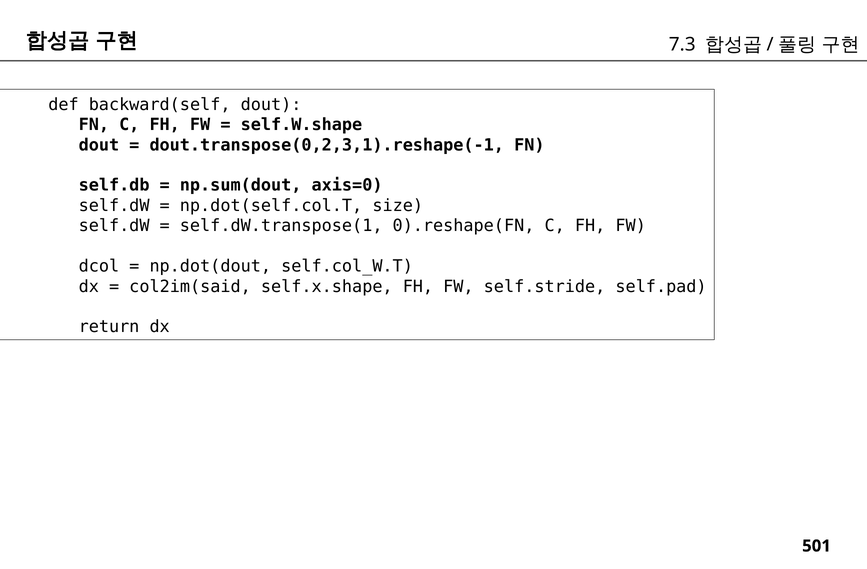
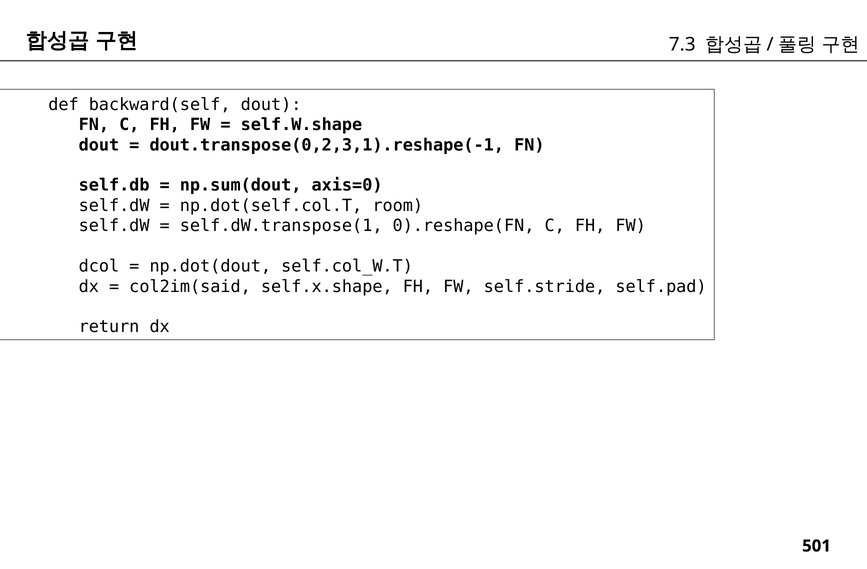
size: size -> room (398, 206)
